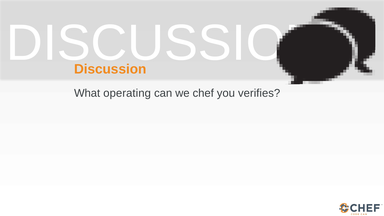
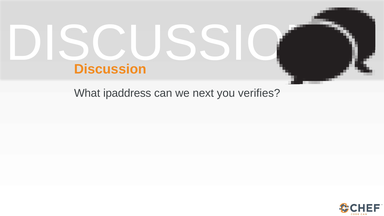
operating: operating -> ipaddress (127, 93)
chef: chef -> next (203, 93)
